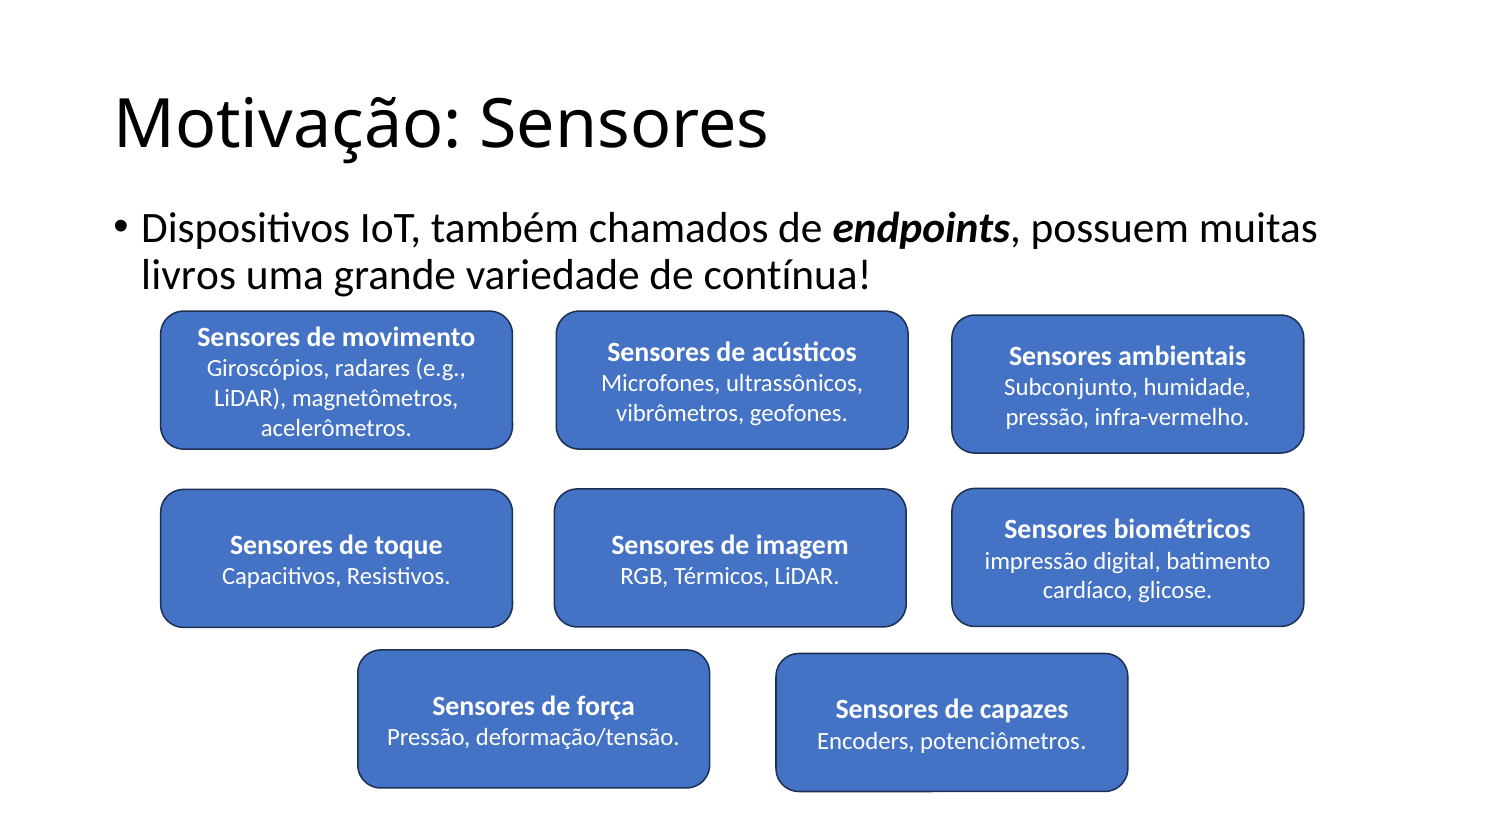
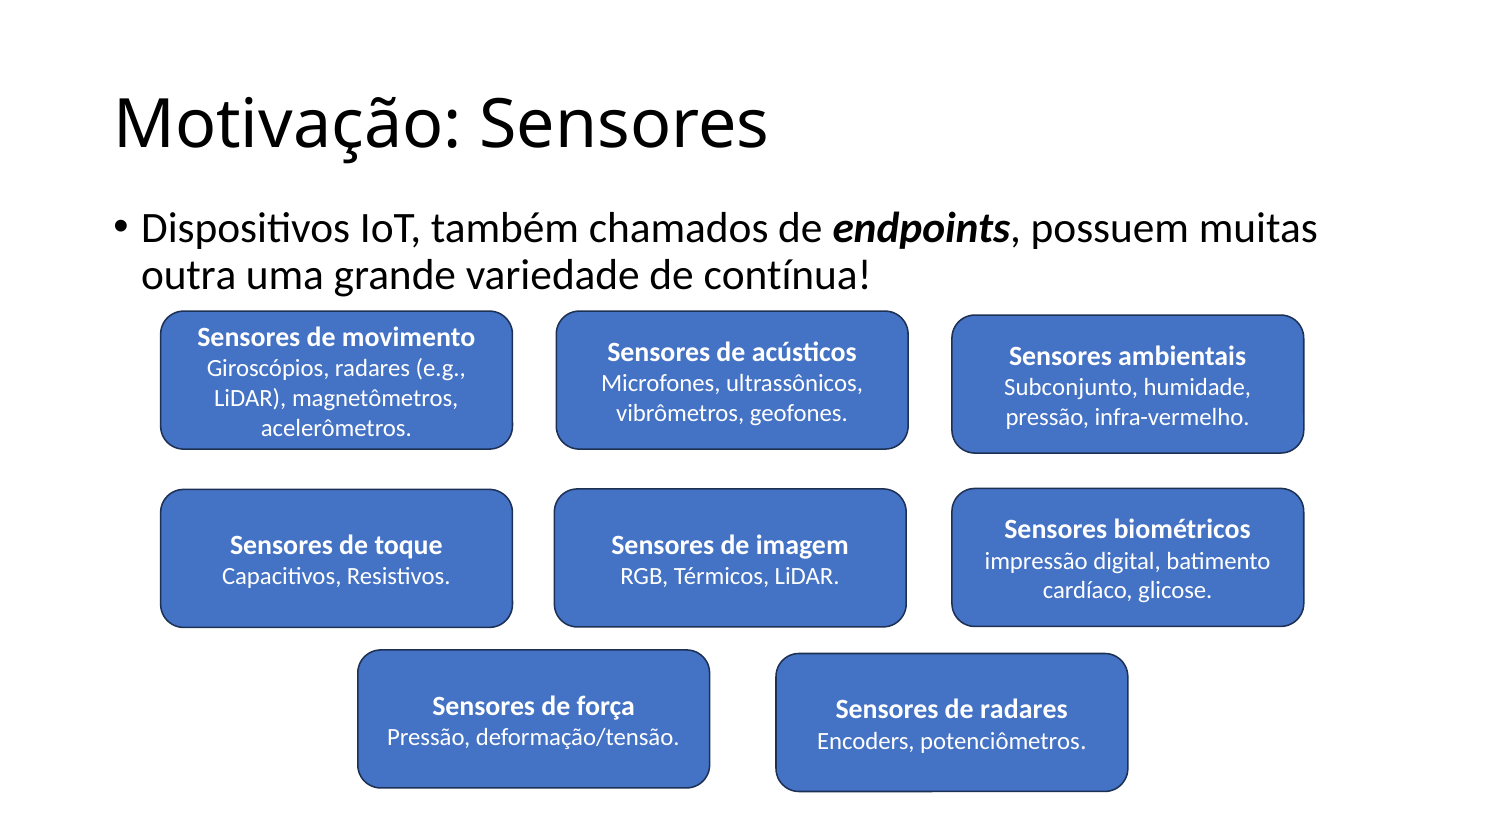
livros: livros -> outra (189, 275)
de capazes: capazes -> radares (1024, 710)
